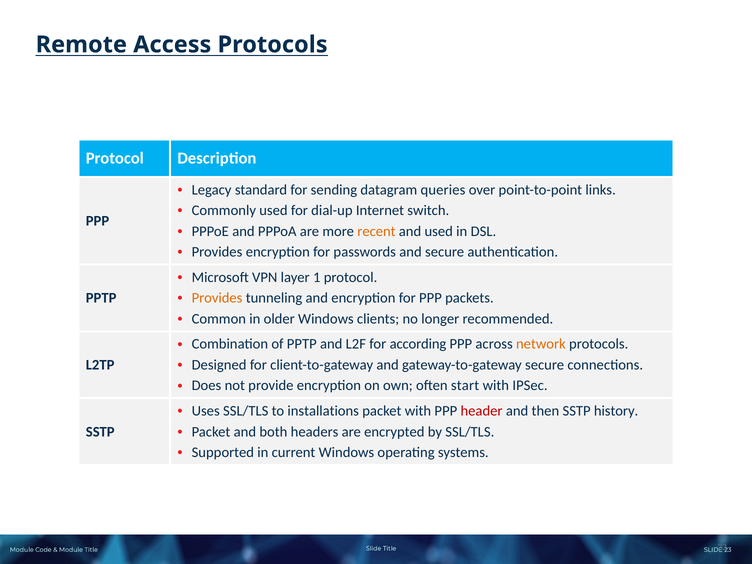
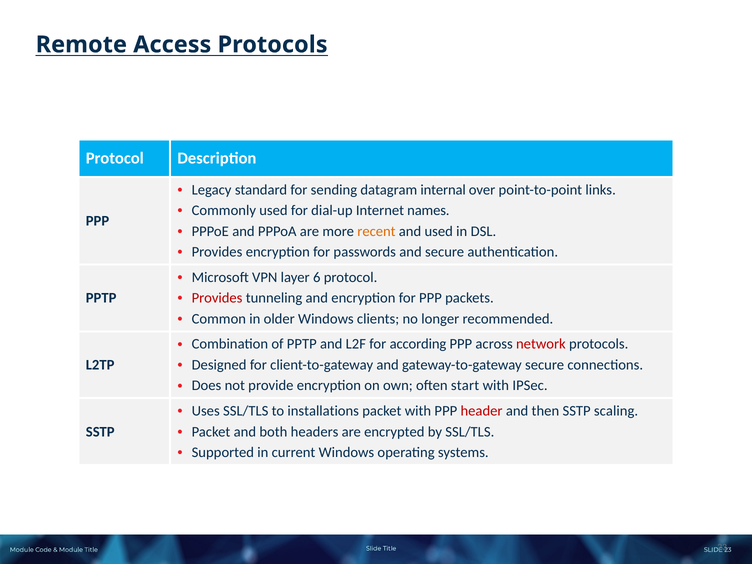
queries: queries -> internal (443, 190)
switch: switch -> names (428, 211)
1: 1 -> 6 (317, 277)
Provides colour: orange -> red (217, 298)
network colour: orange -> red (541, 344)
history: history -> scaling (616, 411)
